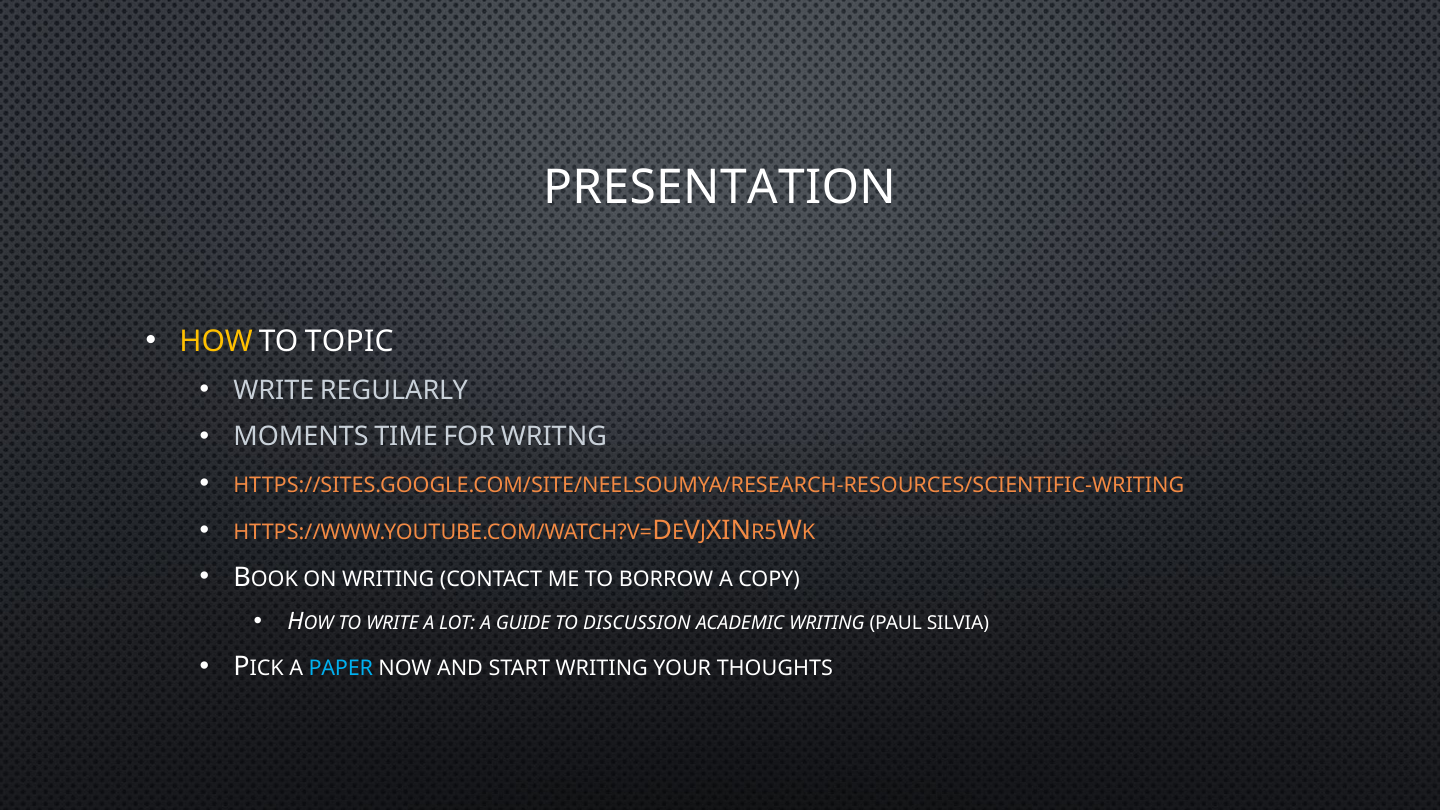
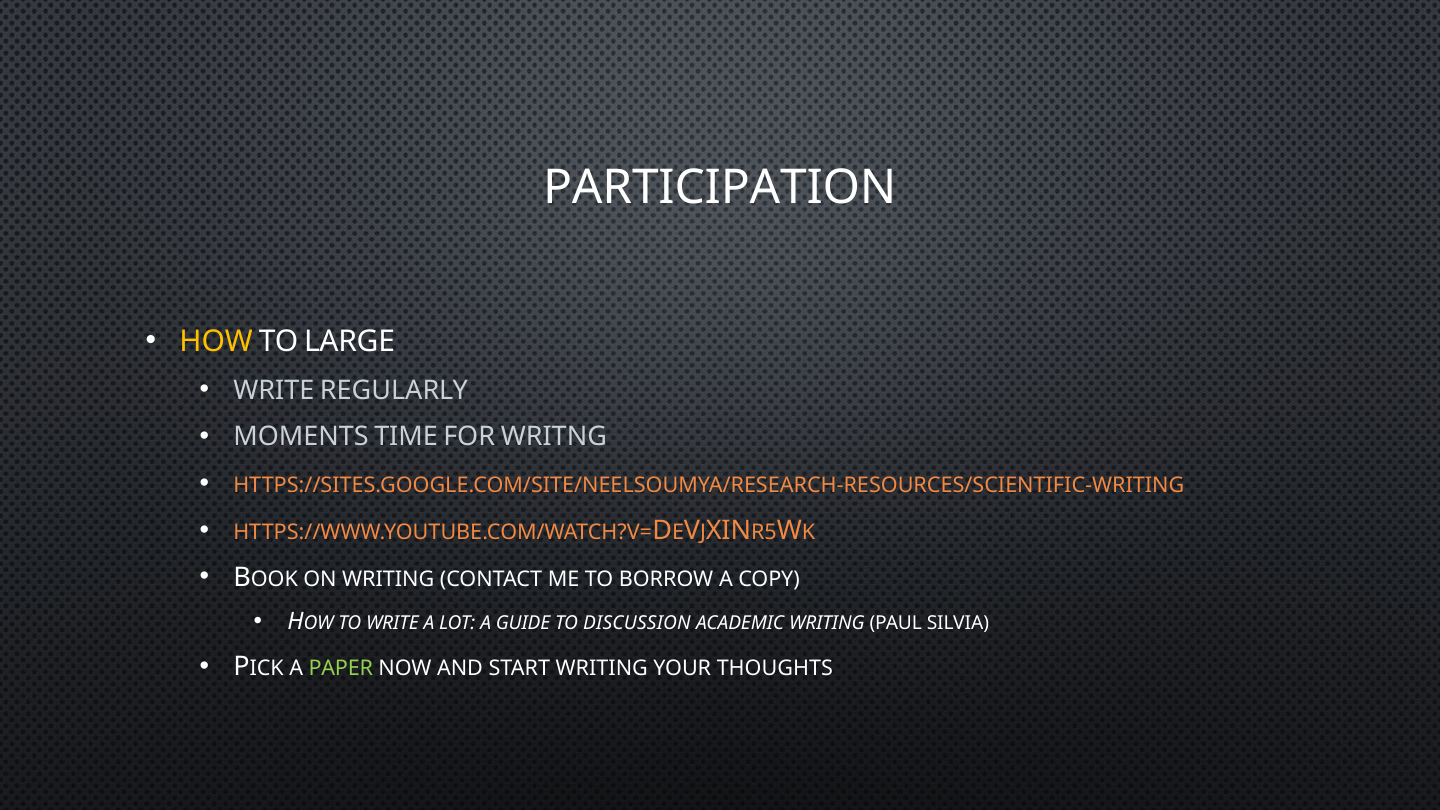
PRESENTATION: PRESENTATION -> PARTICIPATION (720, 188)
TOPIC: TOPIC -> LARGE (350, 342)
PAPER colour: light blue -> light green (341, 669)
